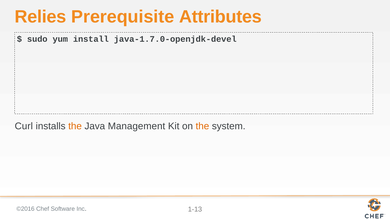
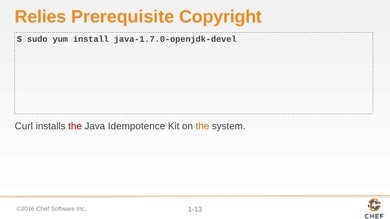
Attributes: Attributes -> Copyright (221, 17)
the colour: orange -> red (75, 126)
Management: Management -> Idempotence (137, 126)
